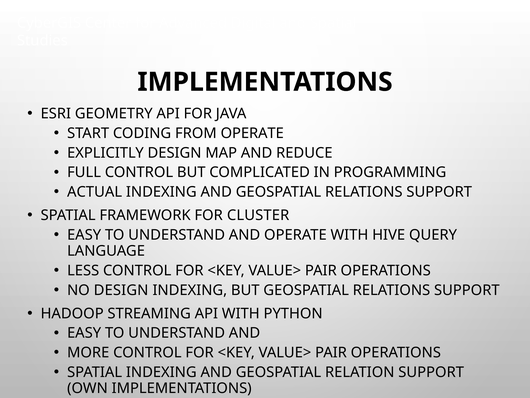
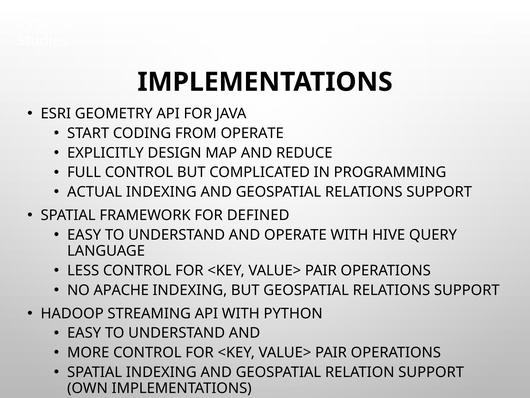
CLUSTER: CLUSTER -> DEFINED (258, 215)
NO DESIGN: DESIGN -> APACHE (121, 290)
